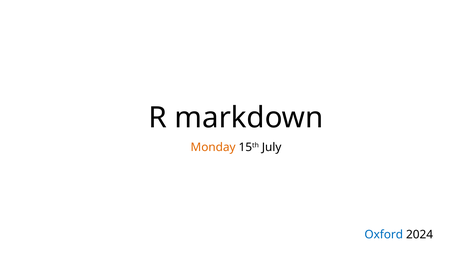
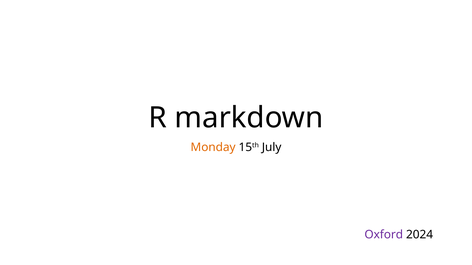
Oxford colour: blue -> purple (384, 235)
